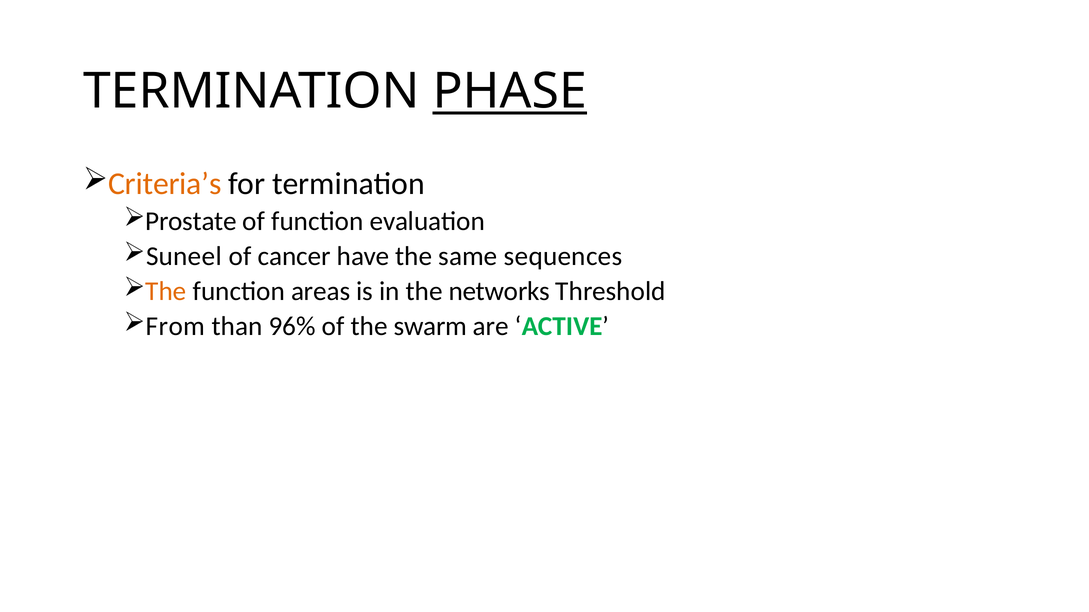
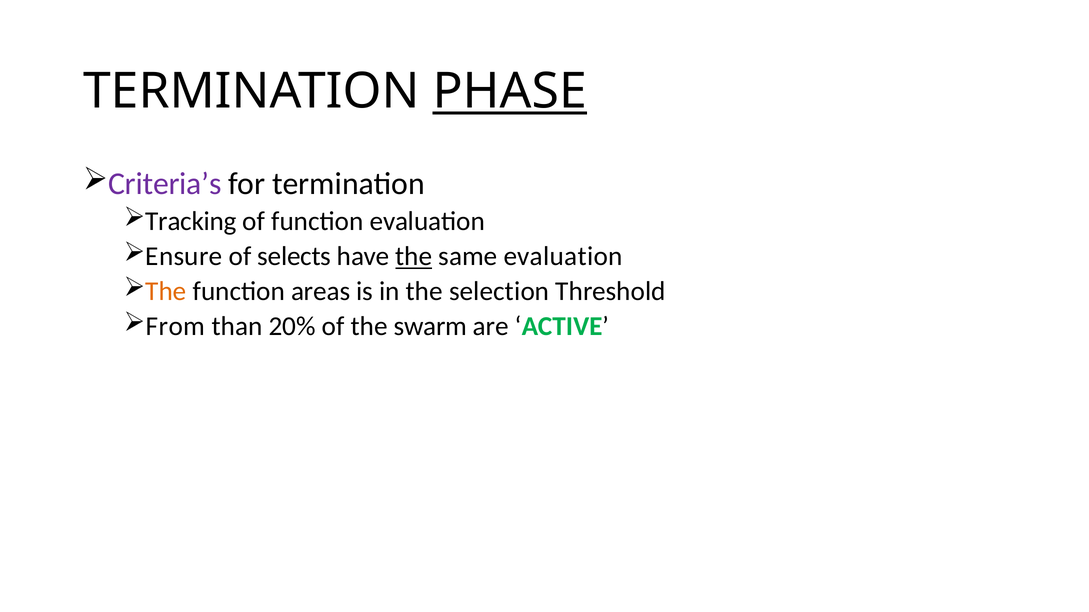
Criteria’s colour: orange -> purple (165, 184)
Prostate: Prostate -> Tracking (191, 222)
Suneel: Suneel -> Ensure (184, 257)
cancer: cancer -> selects (294, 257)
the underline: none -> present (414, 257)
same sequences: sequences -> evaluation (563, 257)
networks: networks -> selection (499, 292)
96%: 96% -> 20% (292, 327)
